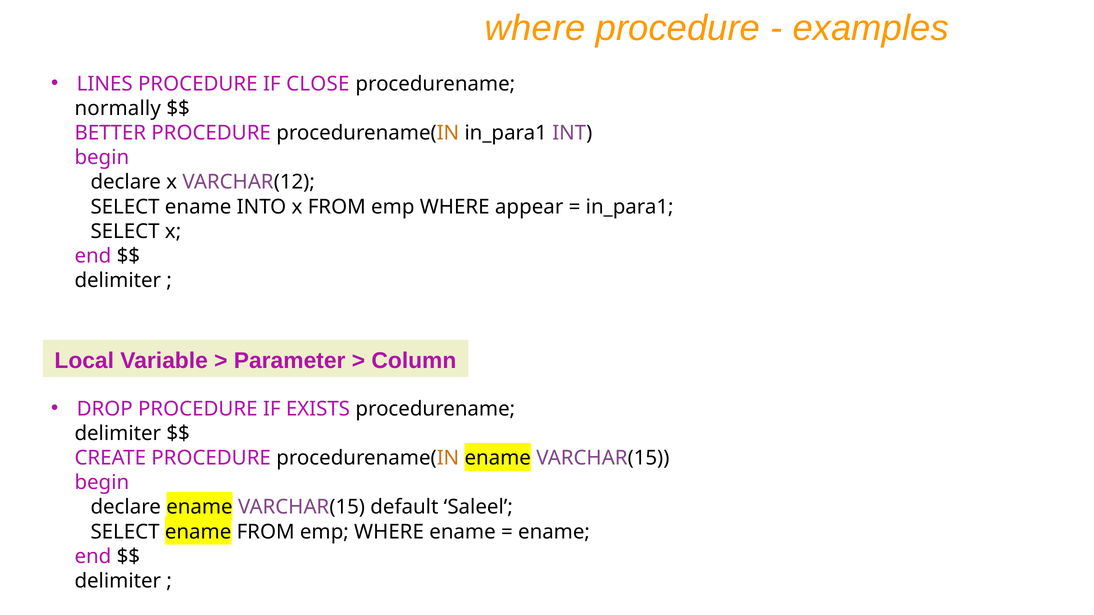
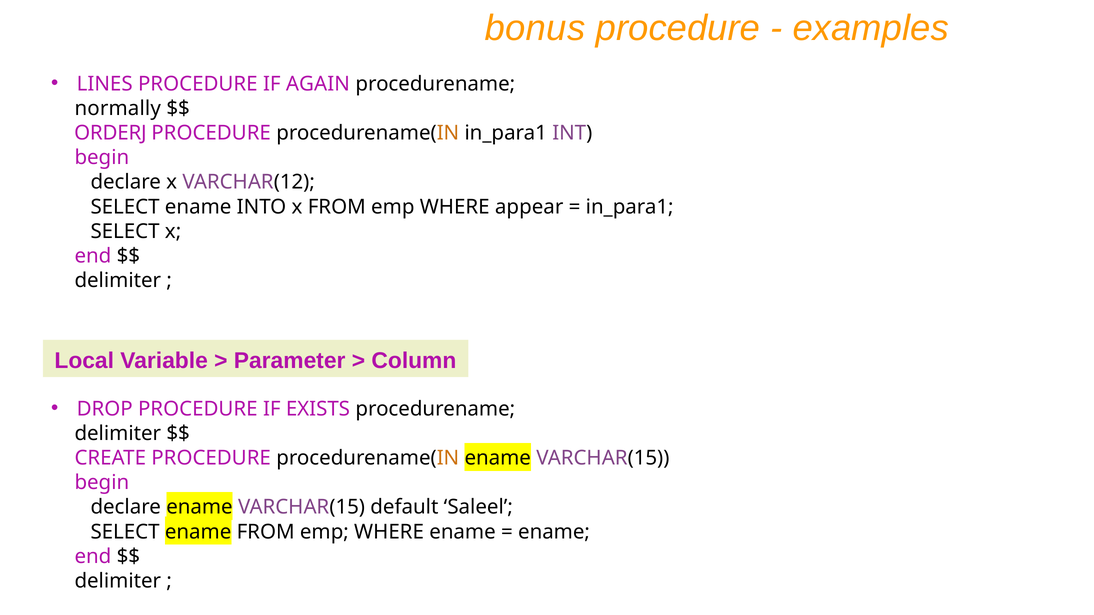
where: where -> bonus (535, 28)
CLOSE: CLOSE -> AGAIN (318, 84)
BETTER: BETTER -> ORDERJ (110, 133)
